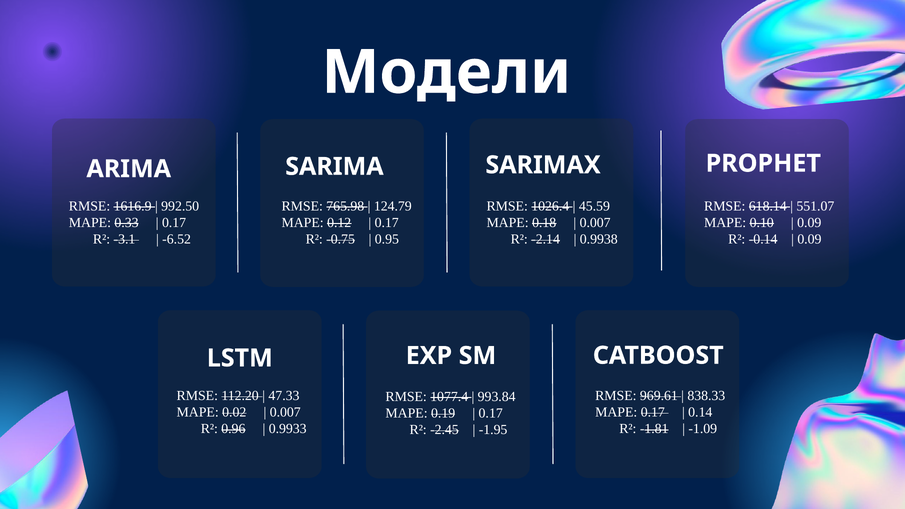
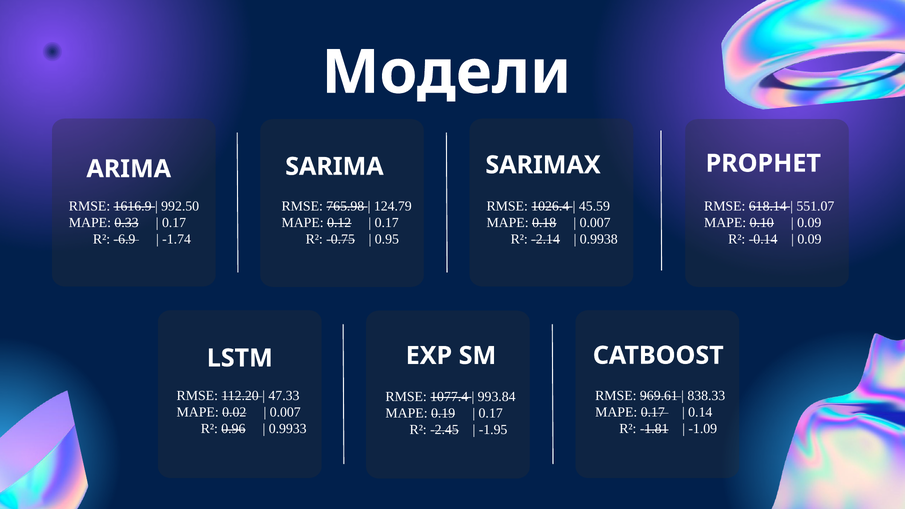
-3.1: -3.1 -> -6.9 (124, 239)
-6.52: -6.52 -> -1.74 (177, 239)
